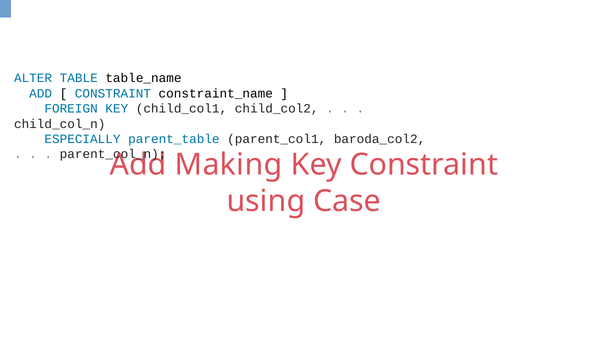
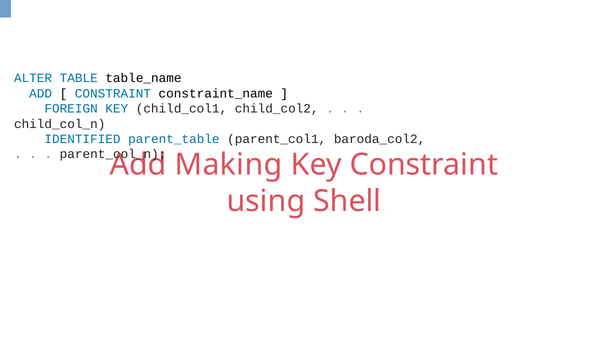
ESPECIALLY: ESPECIALLY -> IDENTIFIED (82, 139)
Case: Case -> Shell (347, 201)
